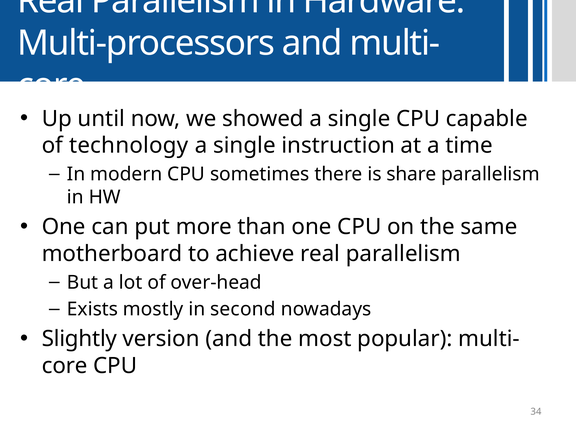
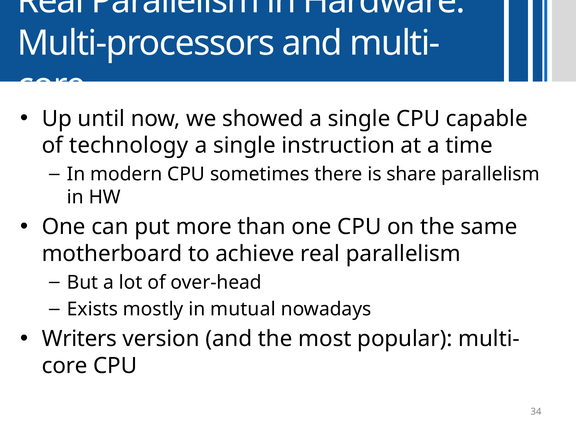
second: second -> mutual (243, 309)
Slightly: Slightly -> Writers (79, 339)
